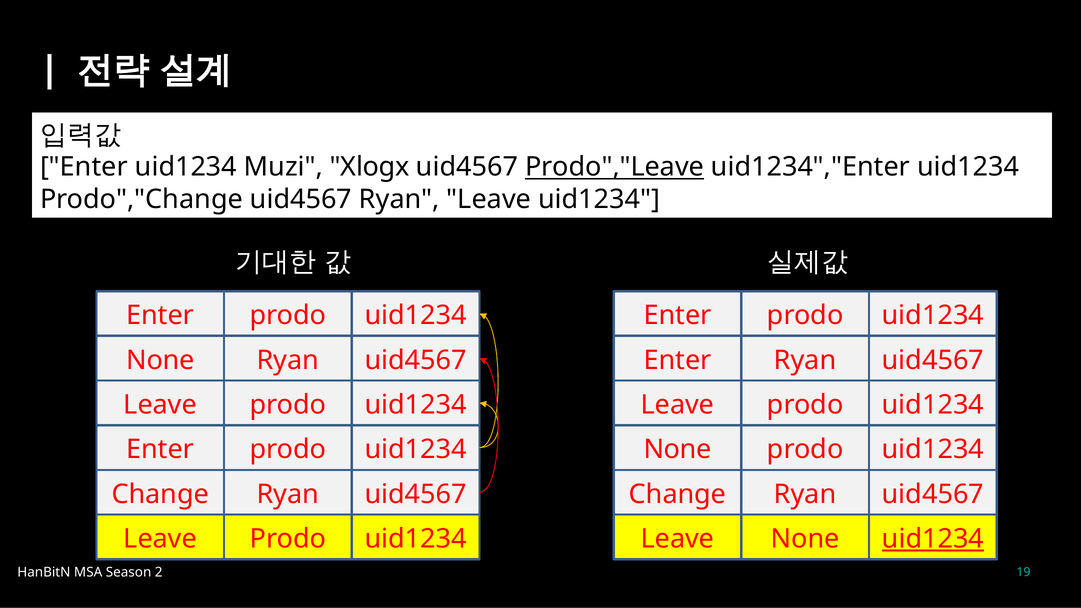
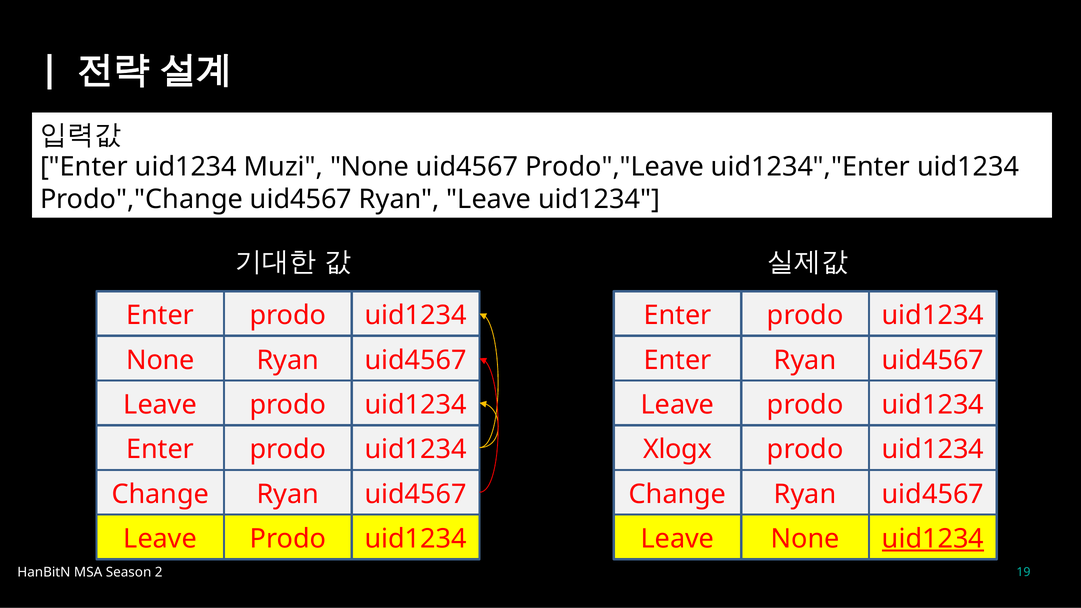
Muzi Xlogx: Xlogx -> None (370, 167)
Prodo","Leave underline: present -> none (615, 167)
None: None -> Xlogx (678, 450)
